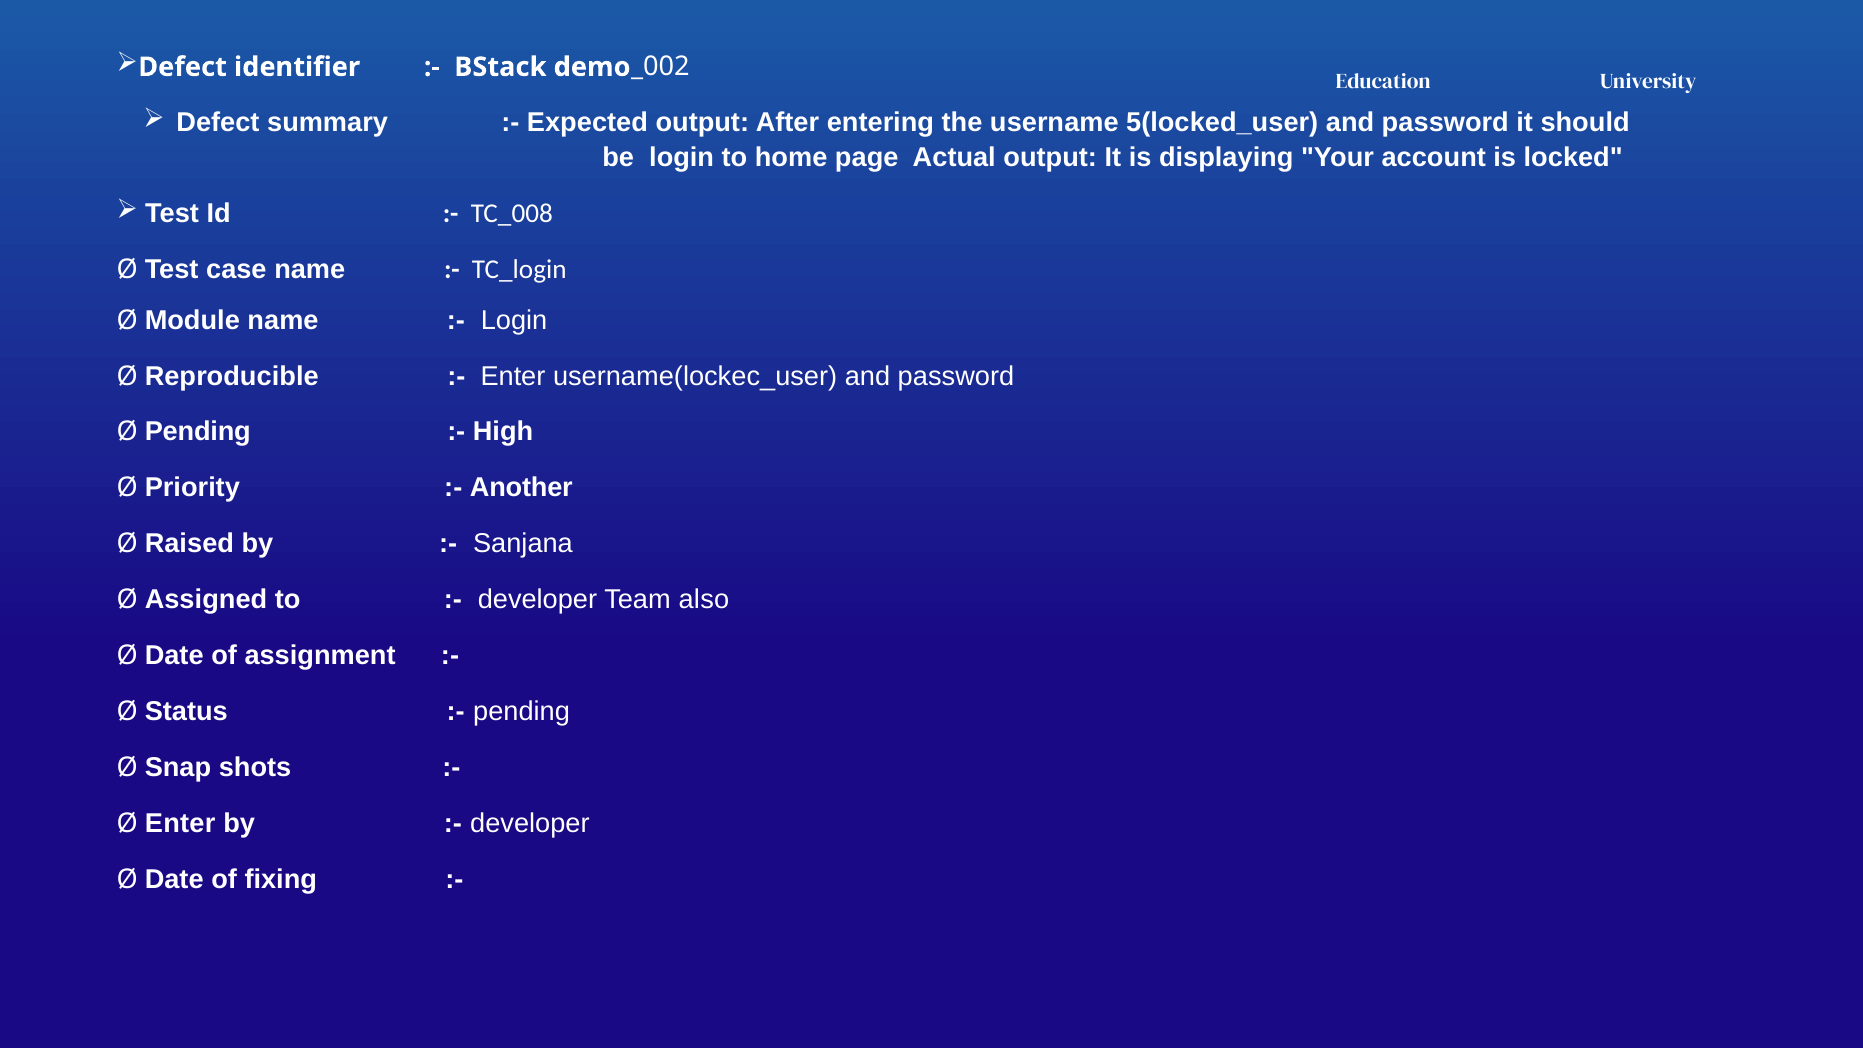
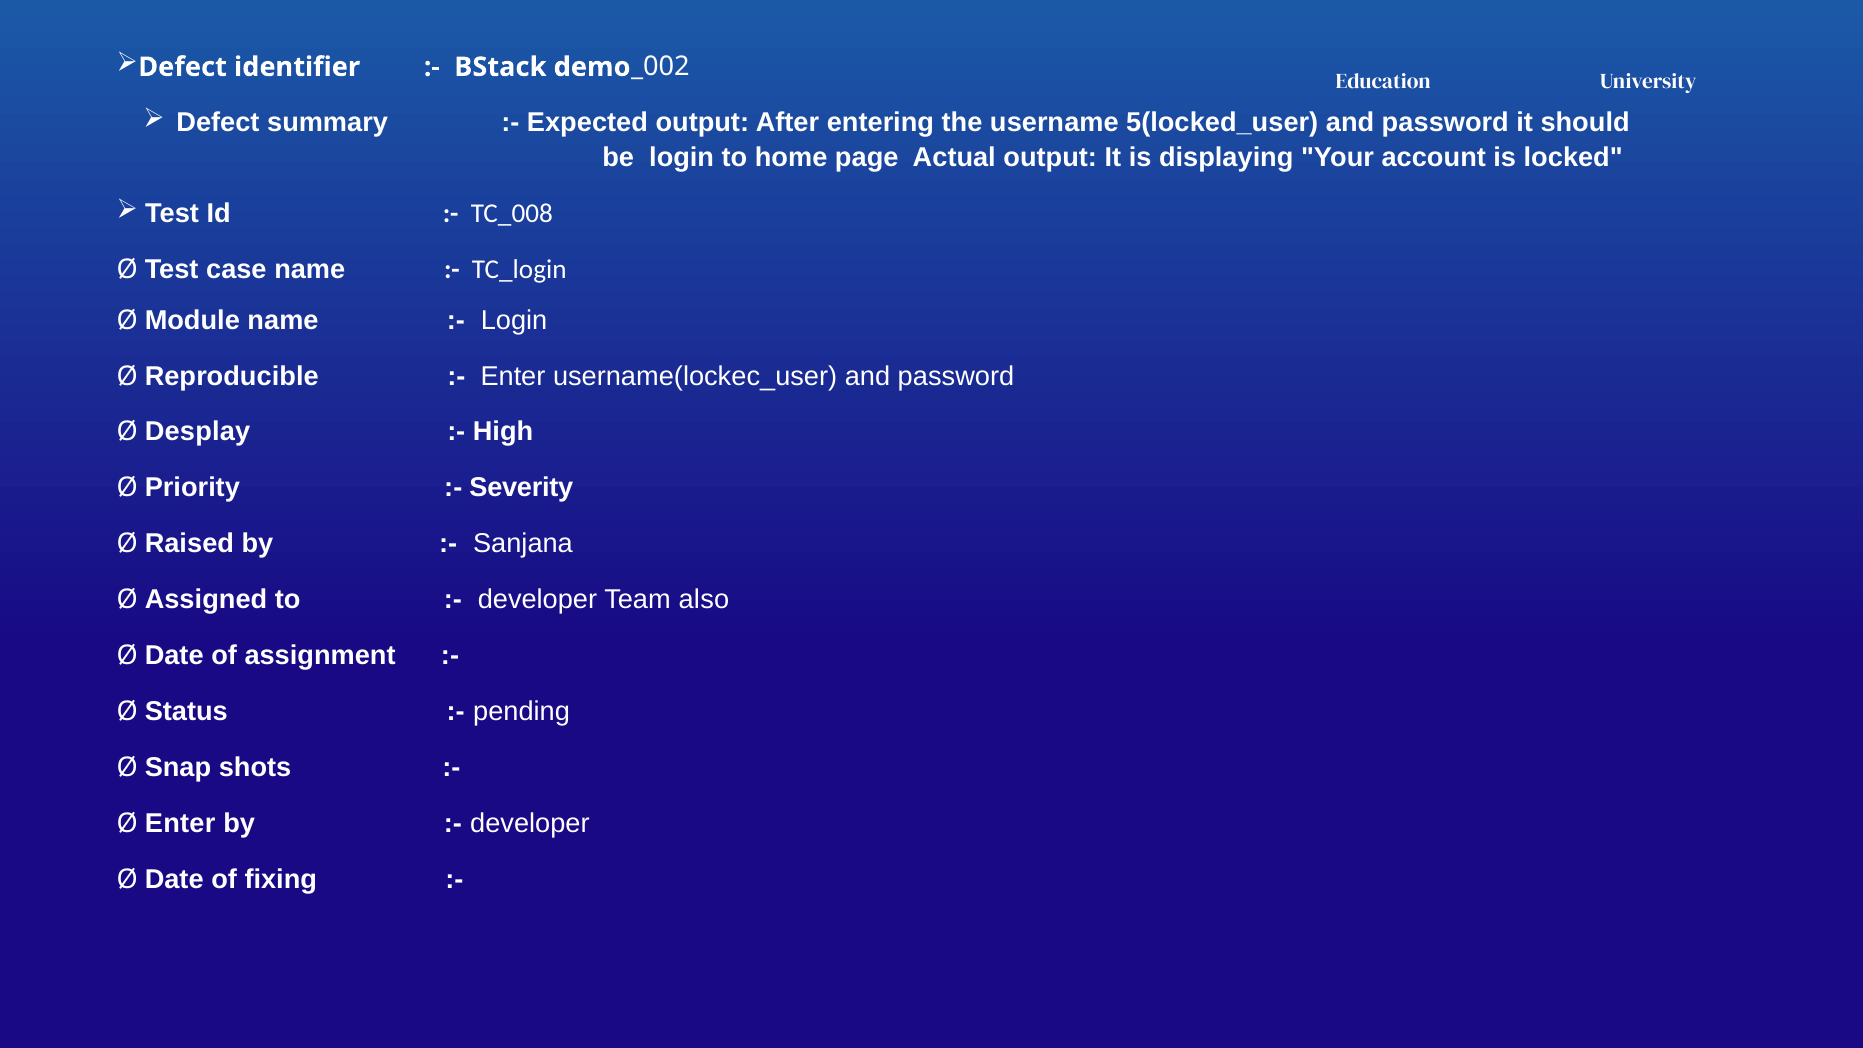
Ø Pending: Pending -> Desplay (198, 432)
Another: Another -> Severity (521, 488)
